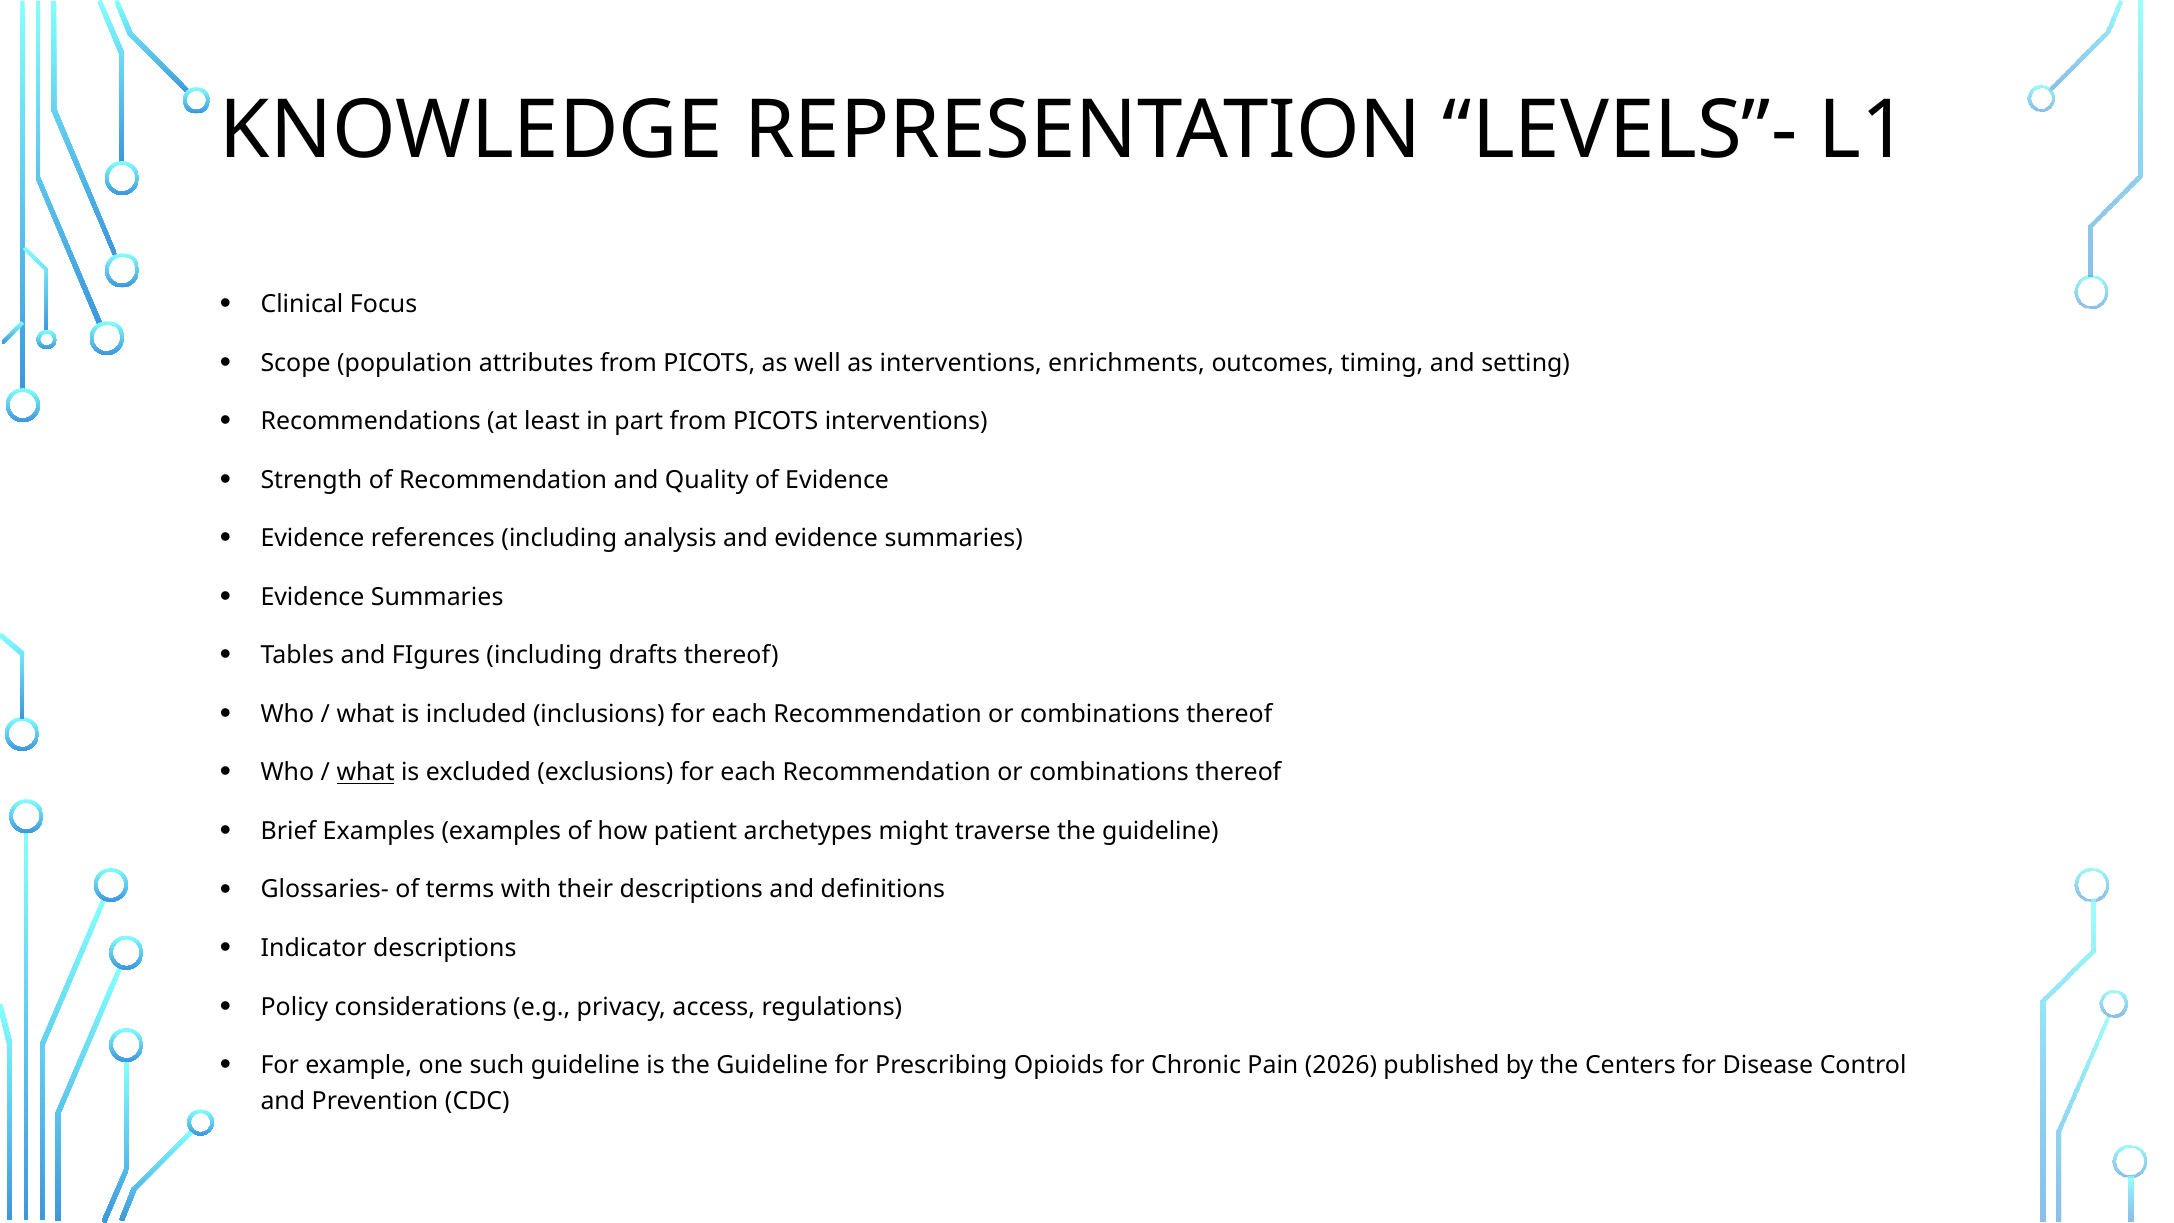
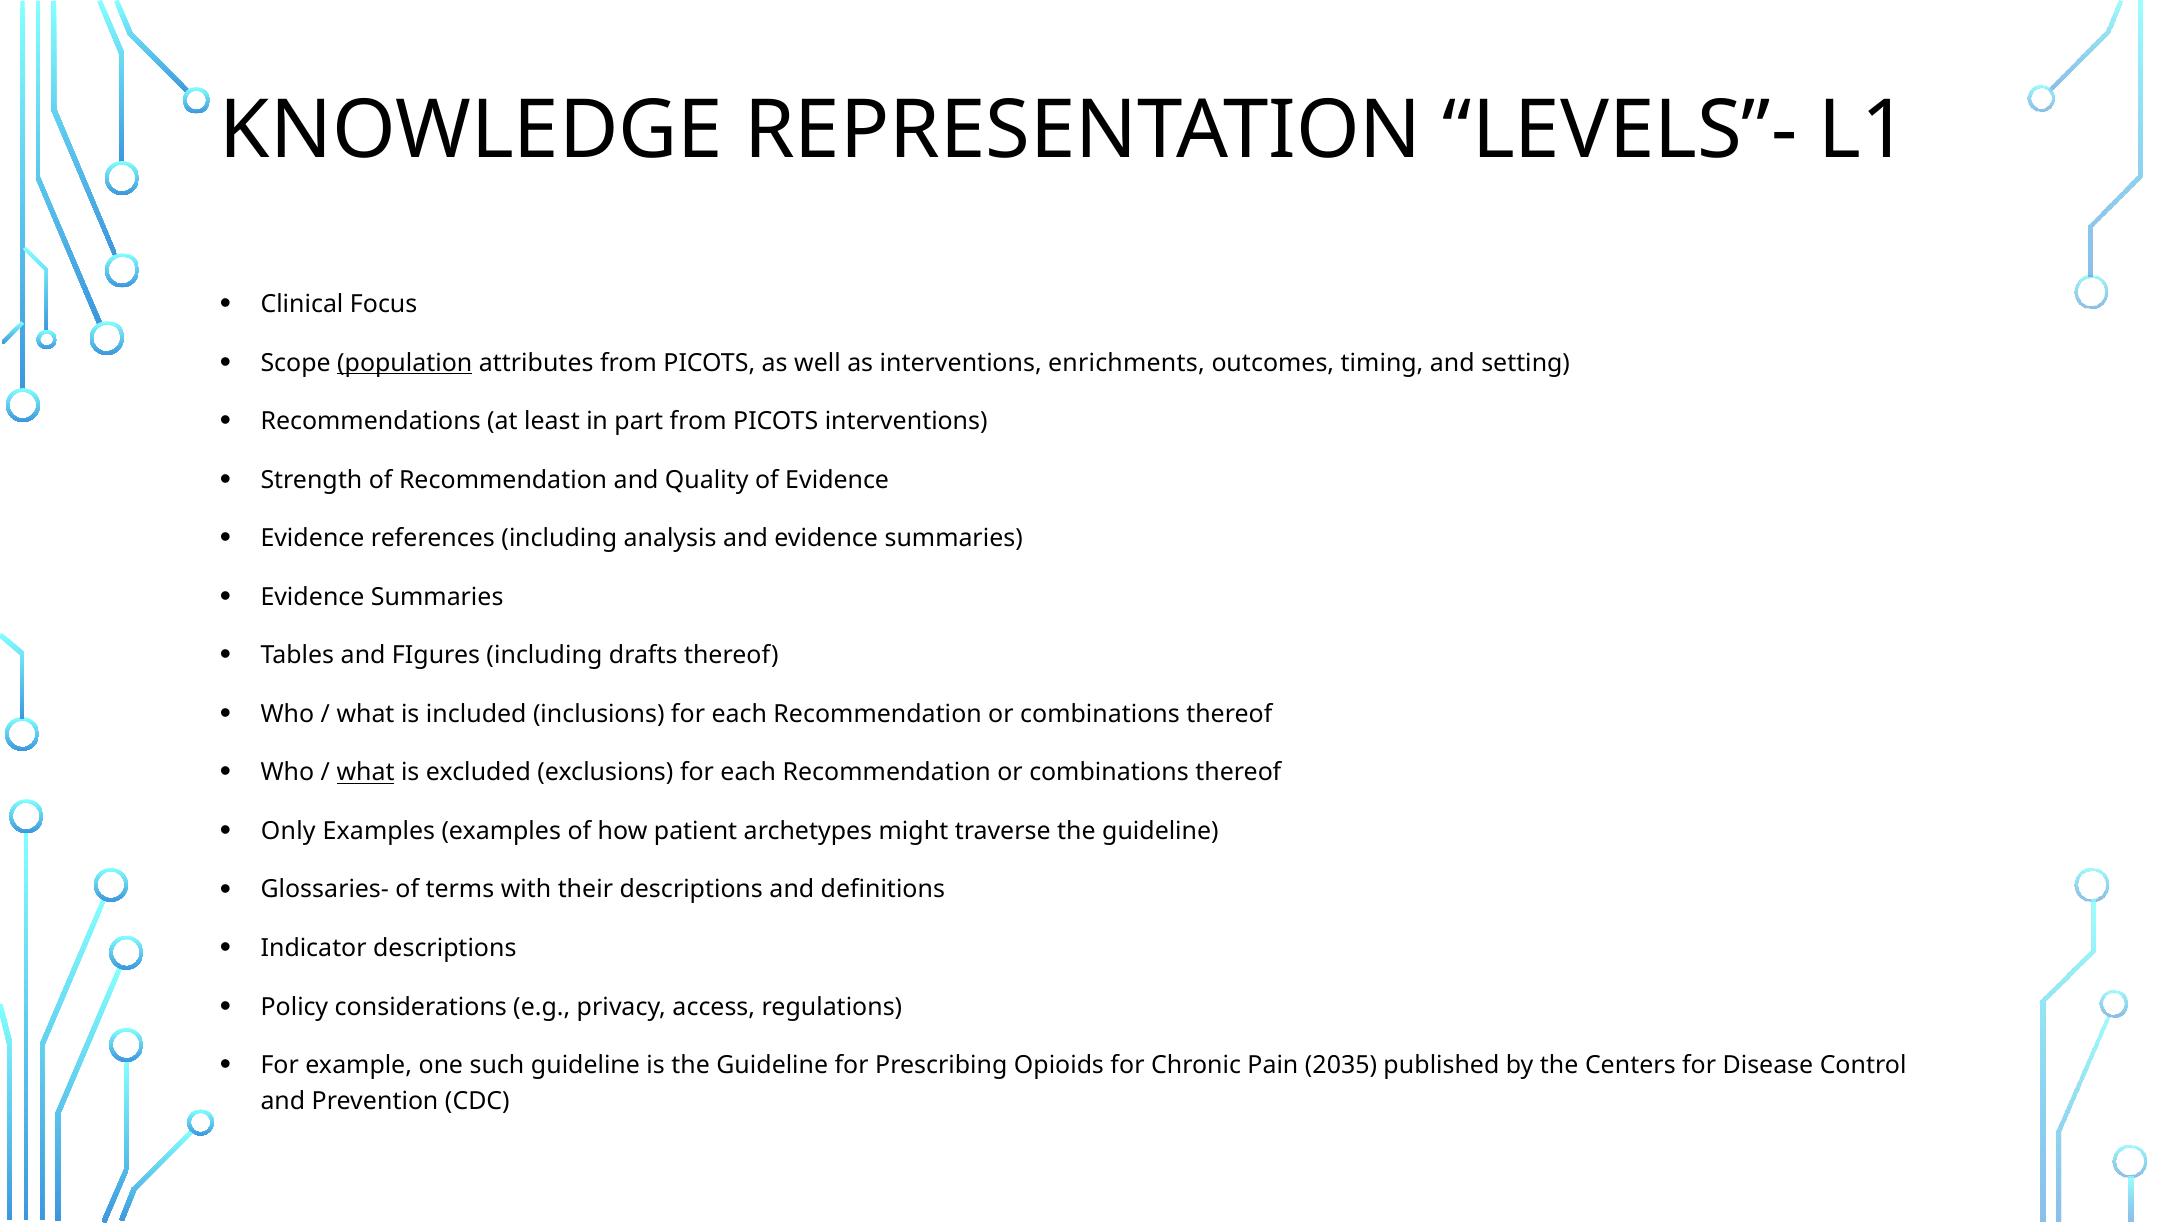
population underline: none -> present (405, 363)
Brief: Brief -> Only (288, 831)
2026: 2026 -> 2035 (1341, 1065)
